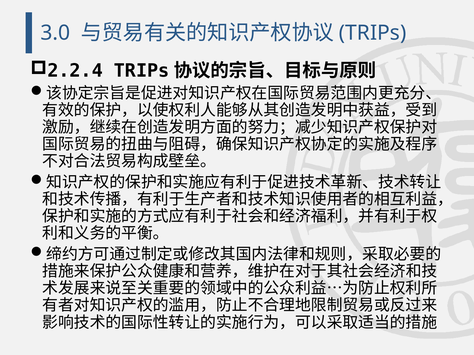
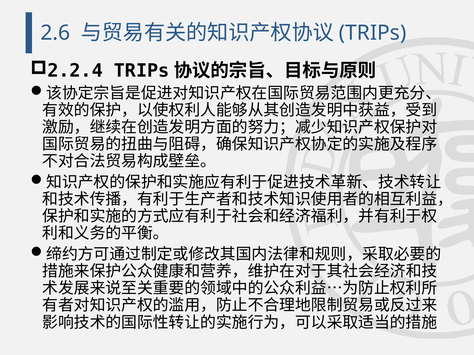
3.0: 3.0 -> 2.6 (55, 33)
